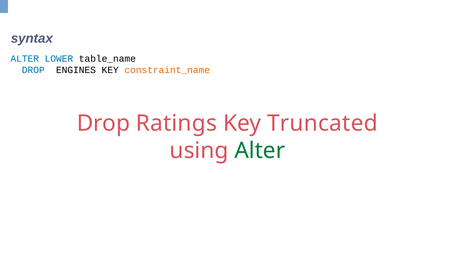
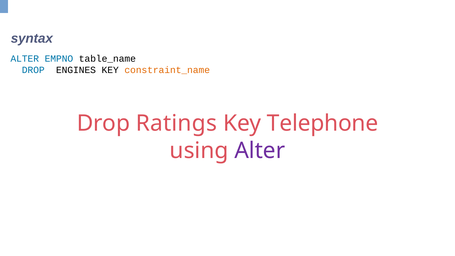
LOWER: LOWER -> EMPNO (59, 59)
Truncated: Truncated -> Telephone (323, 123)
Alter colour: green -> purple (260, 151)
